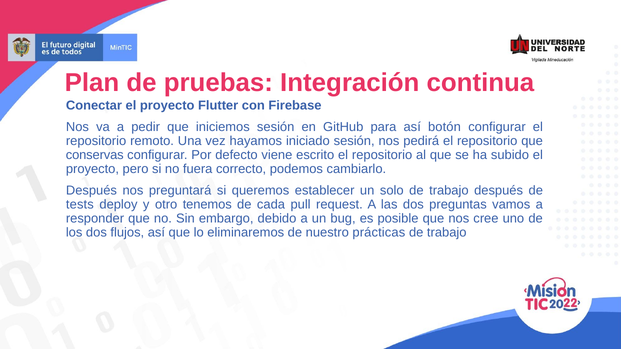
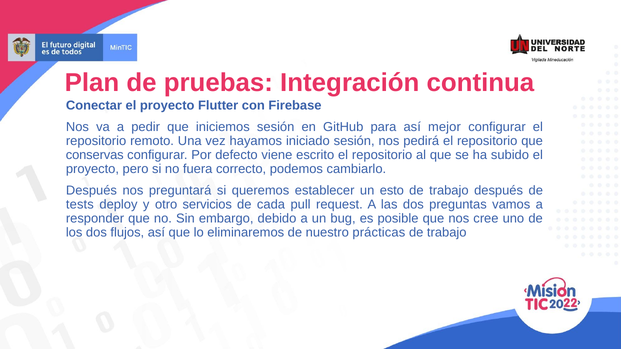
botón: botón -> mejor (444, 127)
solo: solo -> esto (392, 191)
tenemos: tenemos -> servicios (207, 205)
